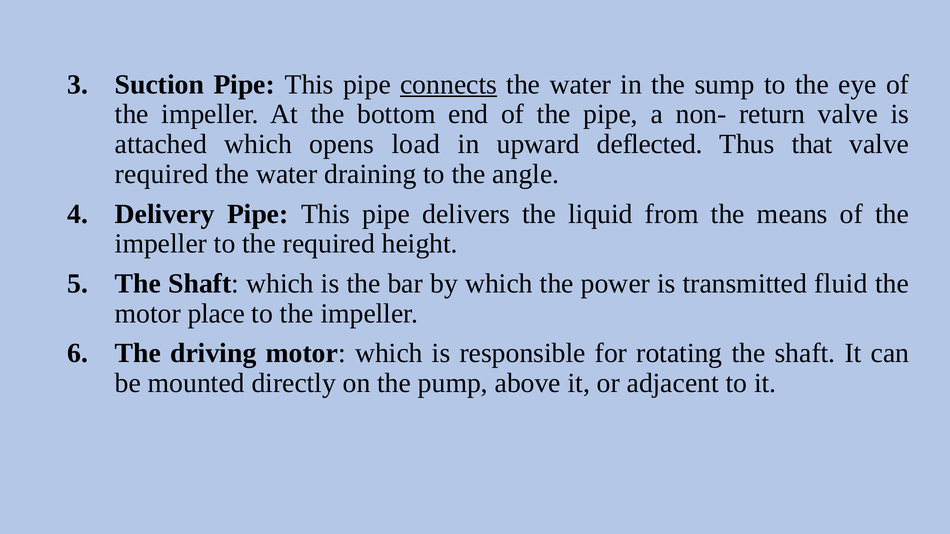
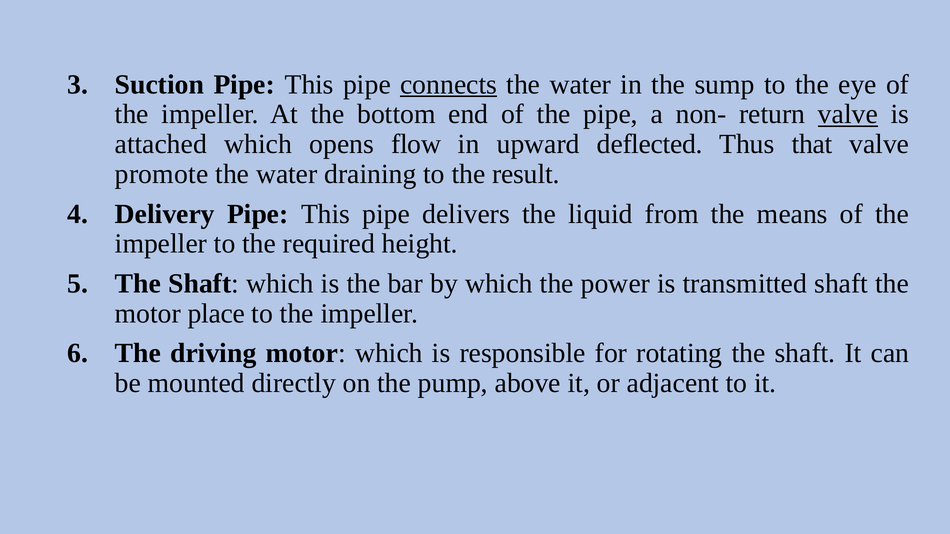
valve underline: none -> present (848, 114)
load: load -> flow (416, 144)
required: required -> promote (162, 174)
angle: angle -> result (526, 174)
transmitted fluid: fluid -> shaft (841, 284)
